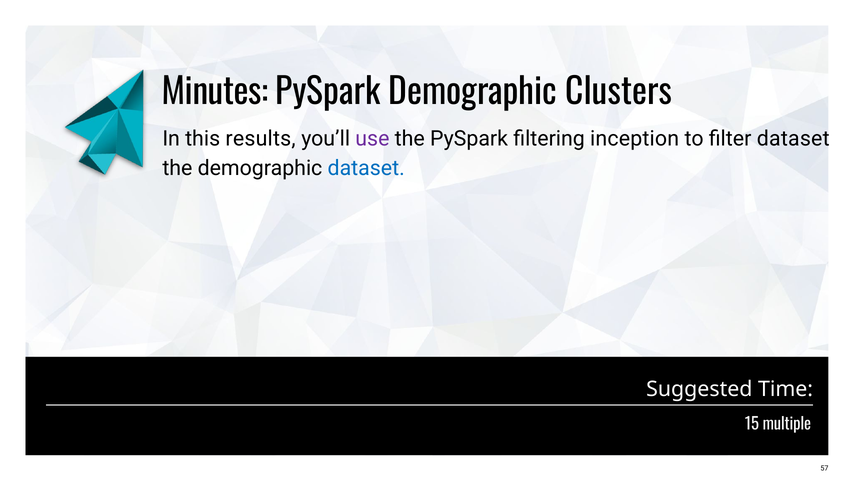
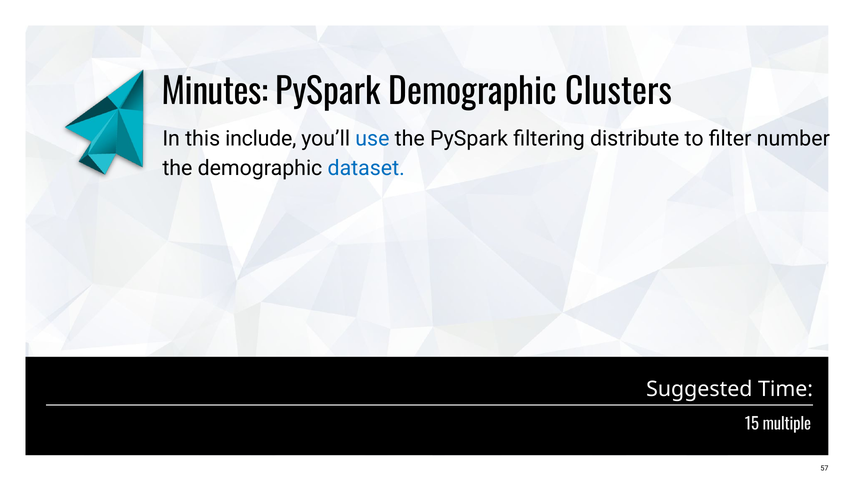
results: results -> include (261, 139)
use colour: purple -> blue (372, 139)
inception: inception -> distribute (635, 139)
filter dataset: dataset -> number (793, 139)
